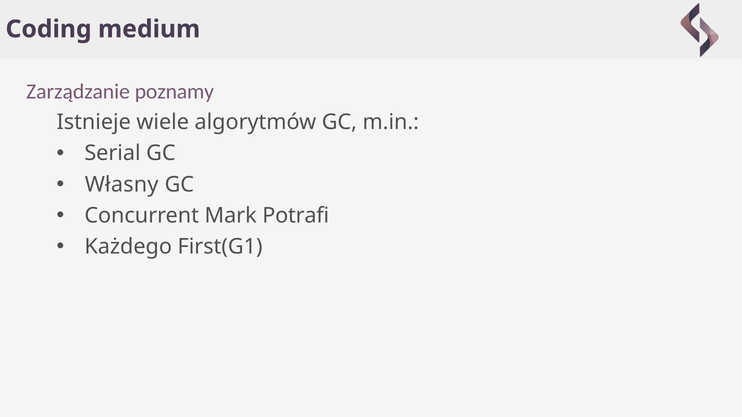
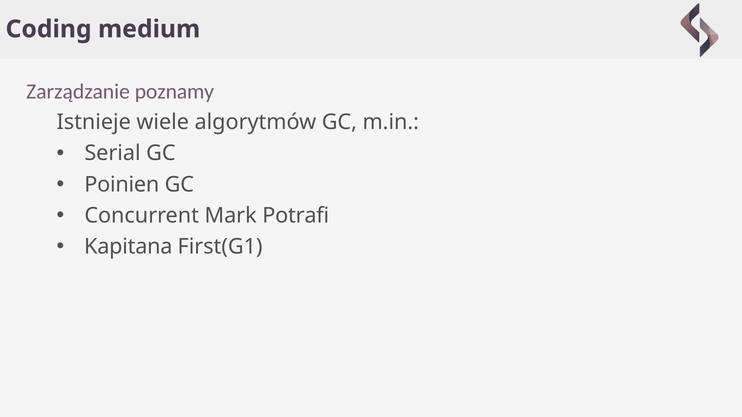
Własny: Własny -> Poinien (122, 185)
Każdego: Każdego -> Kapitana (128, 247)
